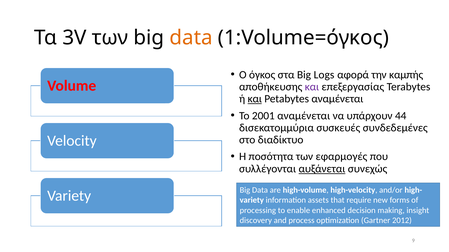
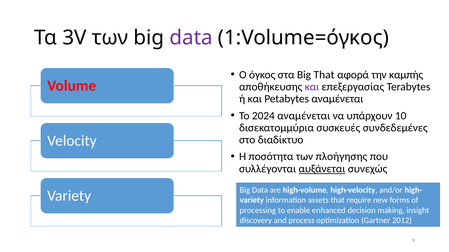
data colour: orange -> purple (191, 38)
Big Logs: Logs -> That (324, 75)
και underline: present -> none (255, 99)
2001: 2001 -> 2024 (263, 116)
44: 44 -> 10 (401, 116)
εφαρμογές: εφαρμογές -> πλοήγησης (341, 157)
